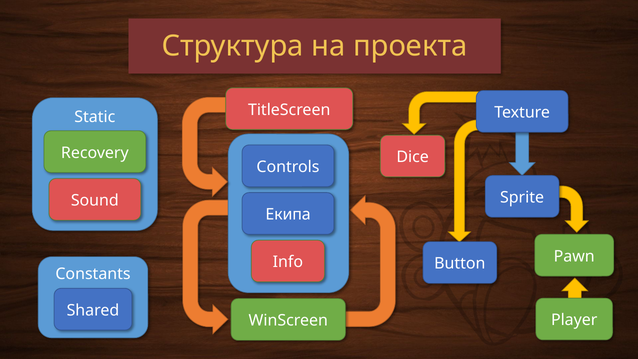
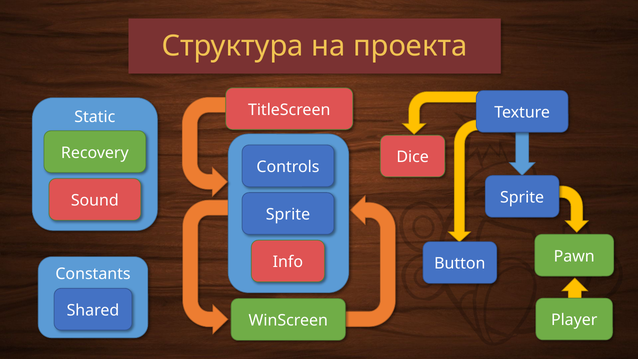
Екипа: Екипа -> Sprite (288, 214)
